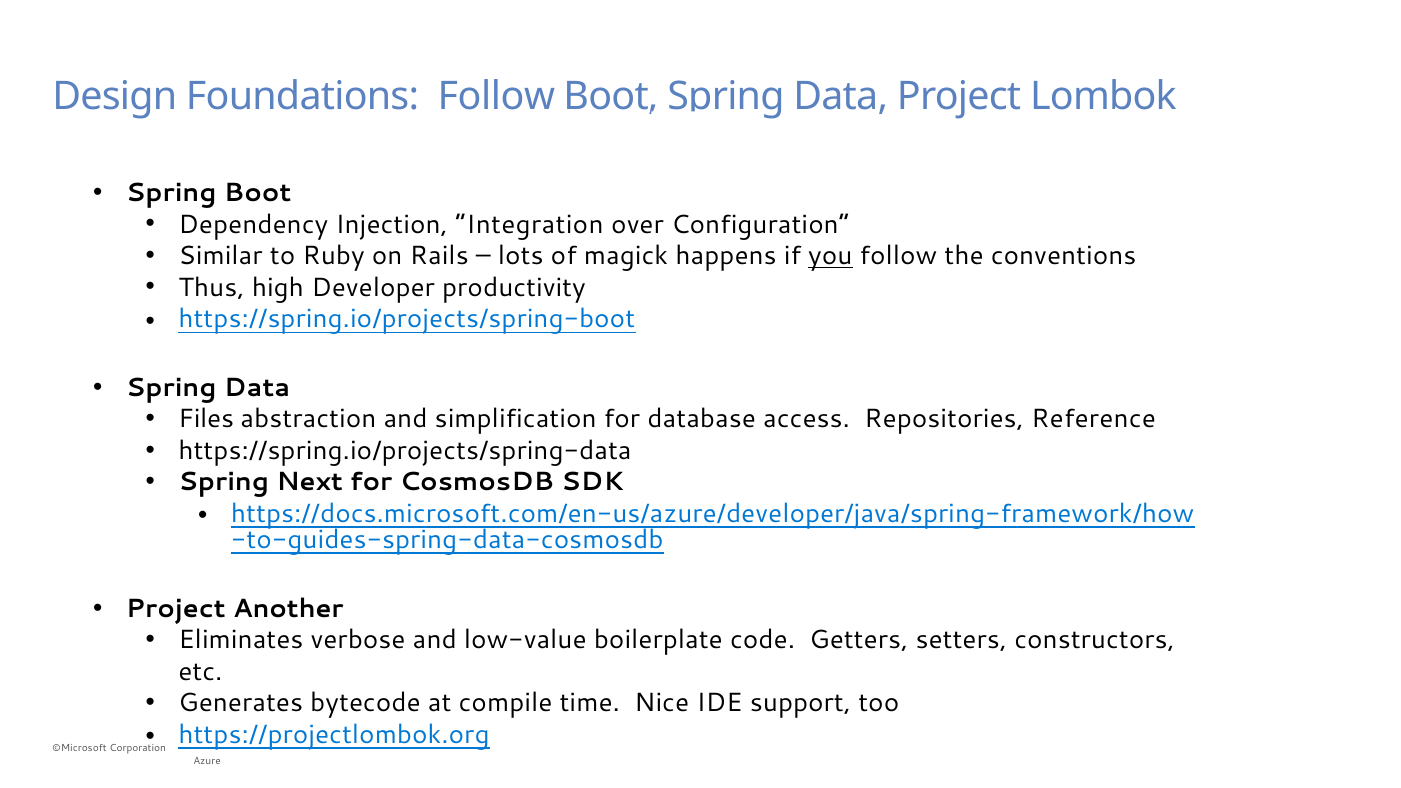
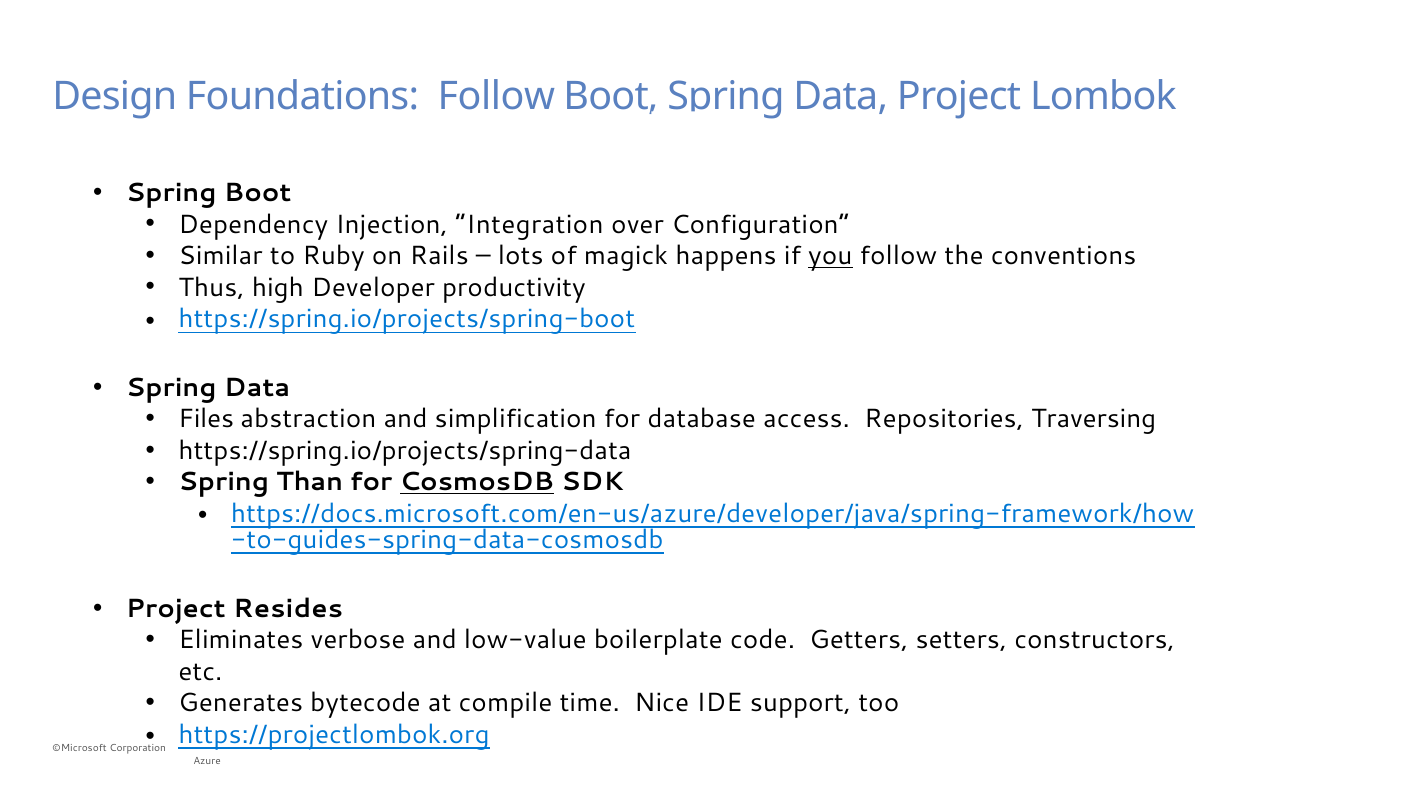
Reference: Reference -> Traversing (1094, 419)
Next: Next -> Than (310, 482)
CosmosDB underline: none -> present (477, 482)
Another: Another -> Resides (288, 609)
